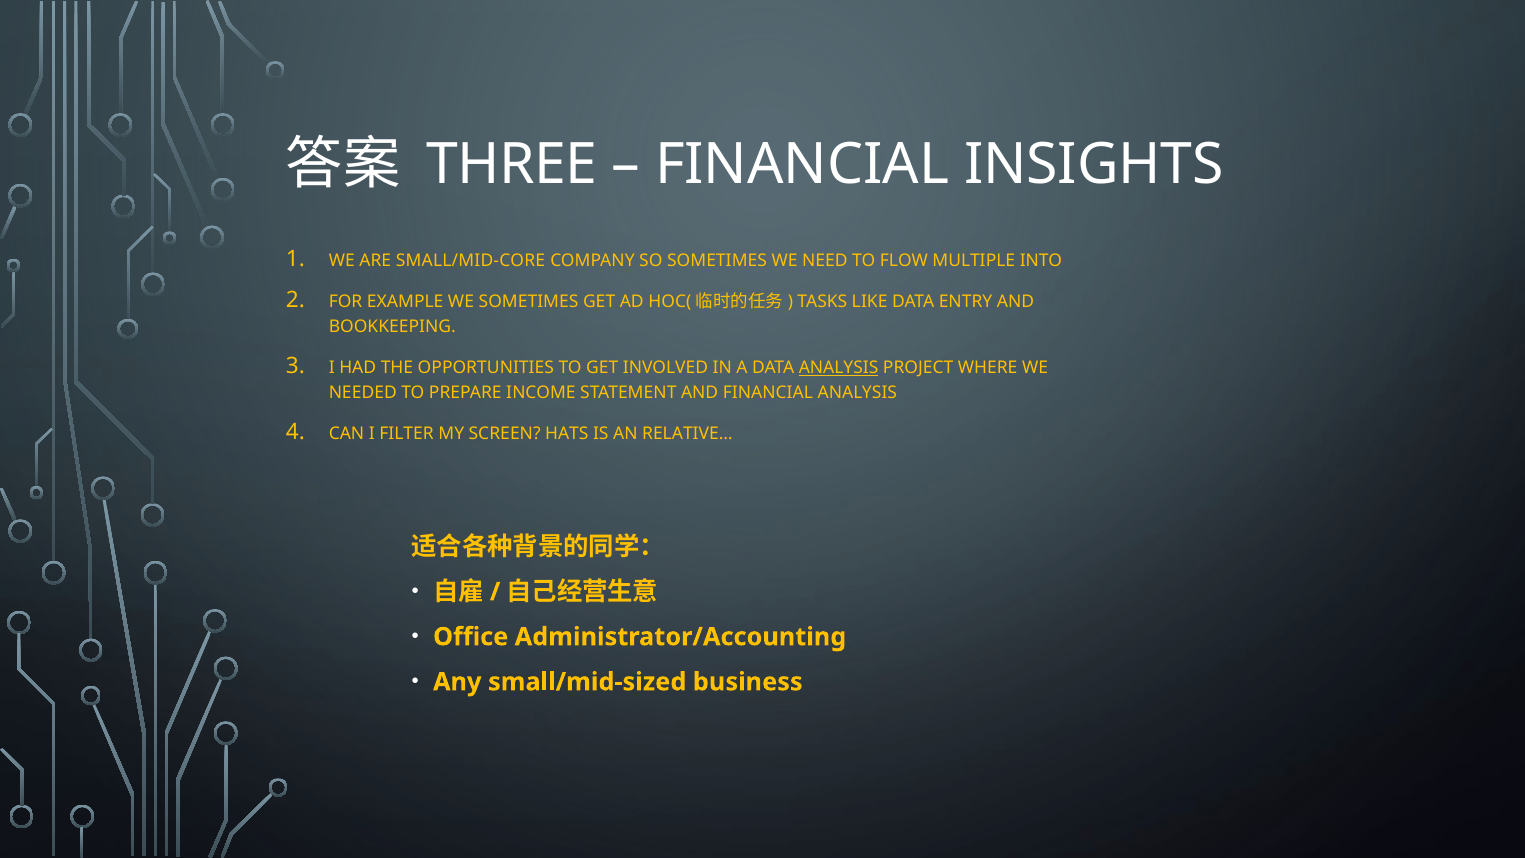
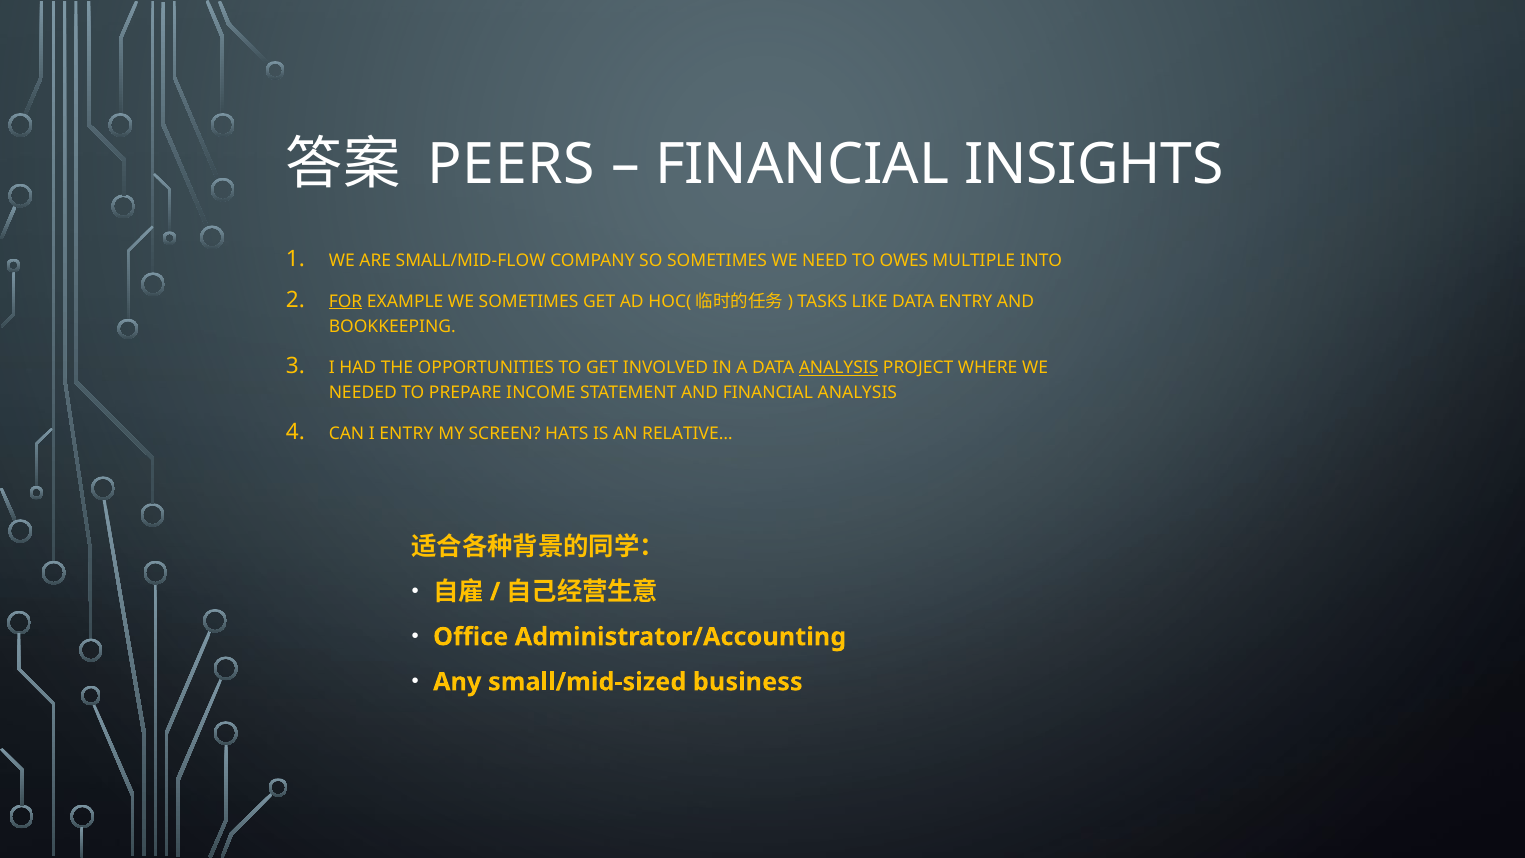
THREE: THREE -> PEERS (511, 165)
SMALL/MID-CORE: SMALL/MID-CORE -> SMALL/MID-FLOW (471, 260)
FLOW: FLOW -> OWES (904, 260)
FOR underline: none -> present (346, 301)
I FILTER: FILTER -> ENTRY (406, 434)
